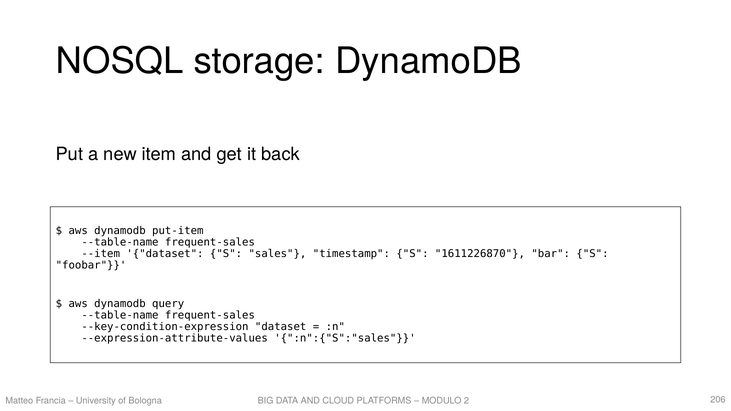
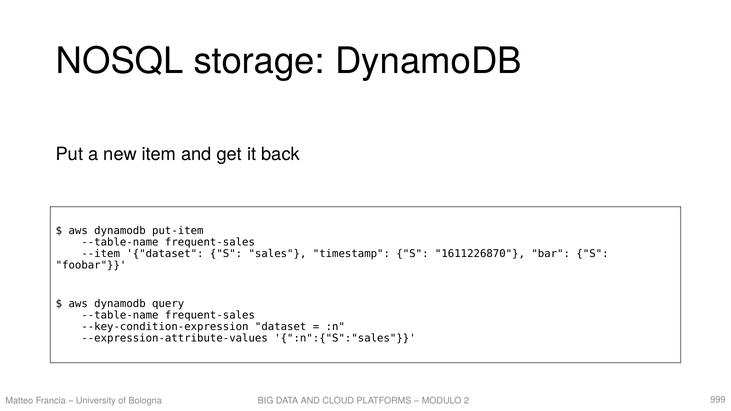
206: 206 -> 999 (718, 400)
